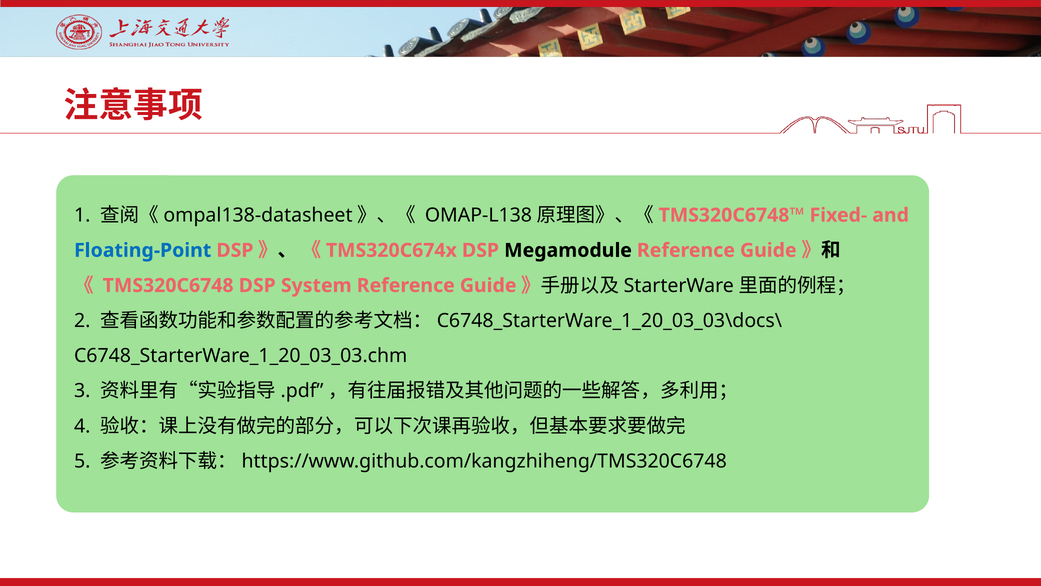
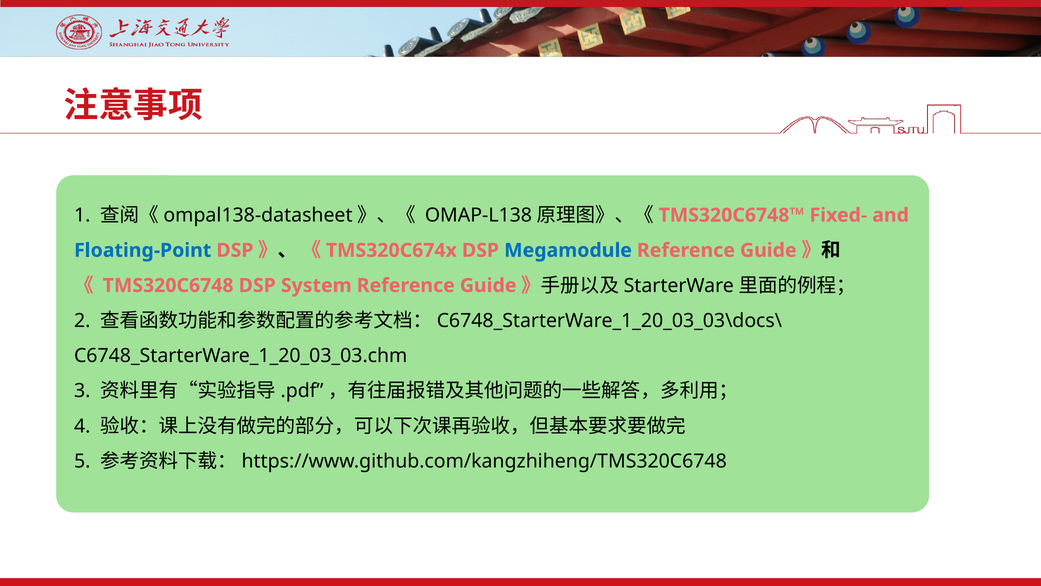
Megamodule colour: black -> blue (568, 250)
